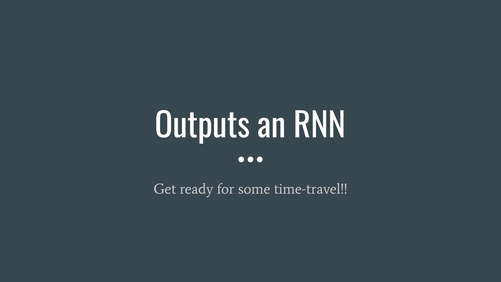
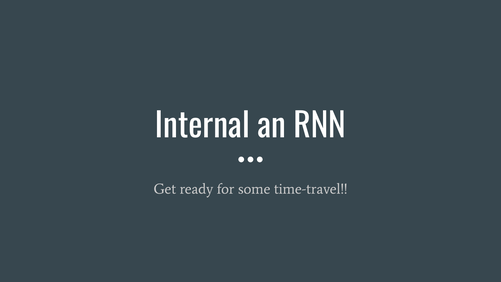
Outputs: Outputs -> Internal (202, 126)
